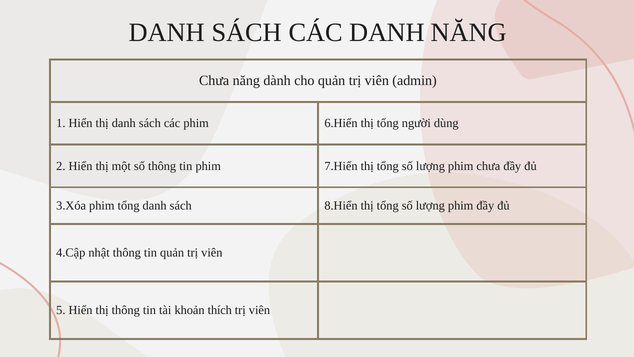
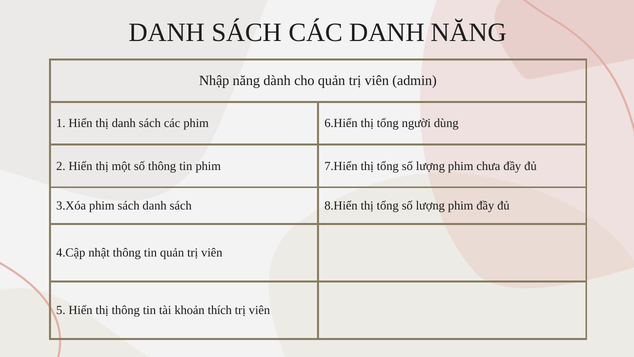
Chưa: Chưa -> Nhập (214, 81)
phim tổng: tổng -> sách (129, 205)
